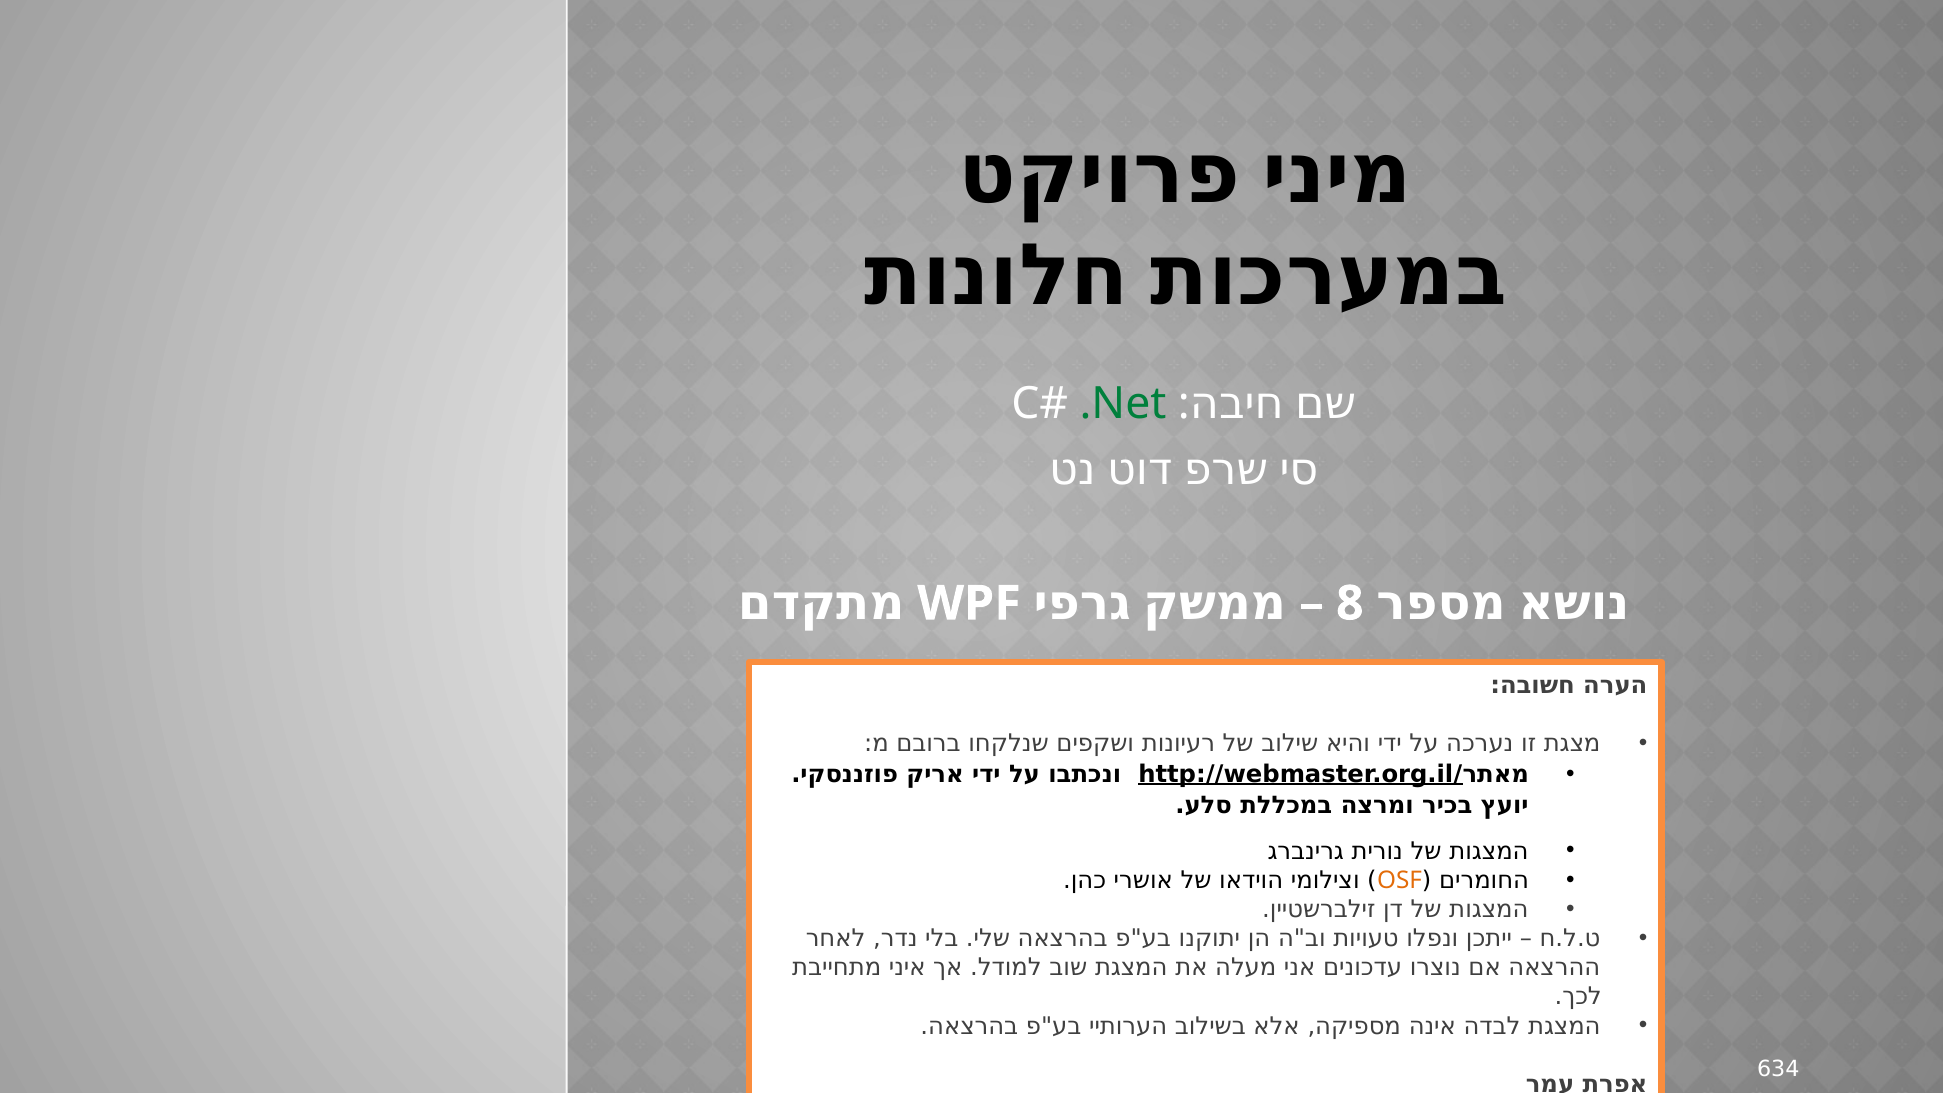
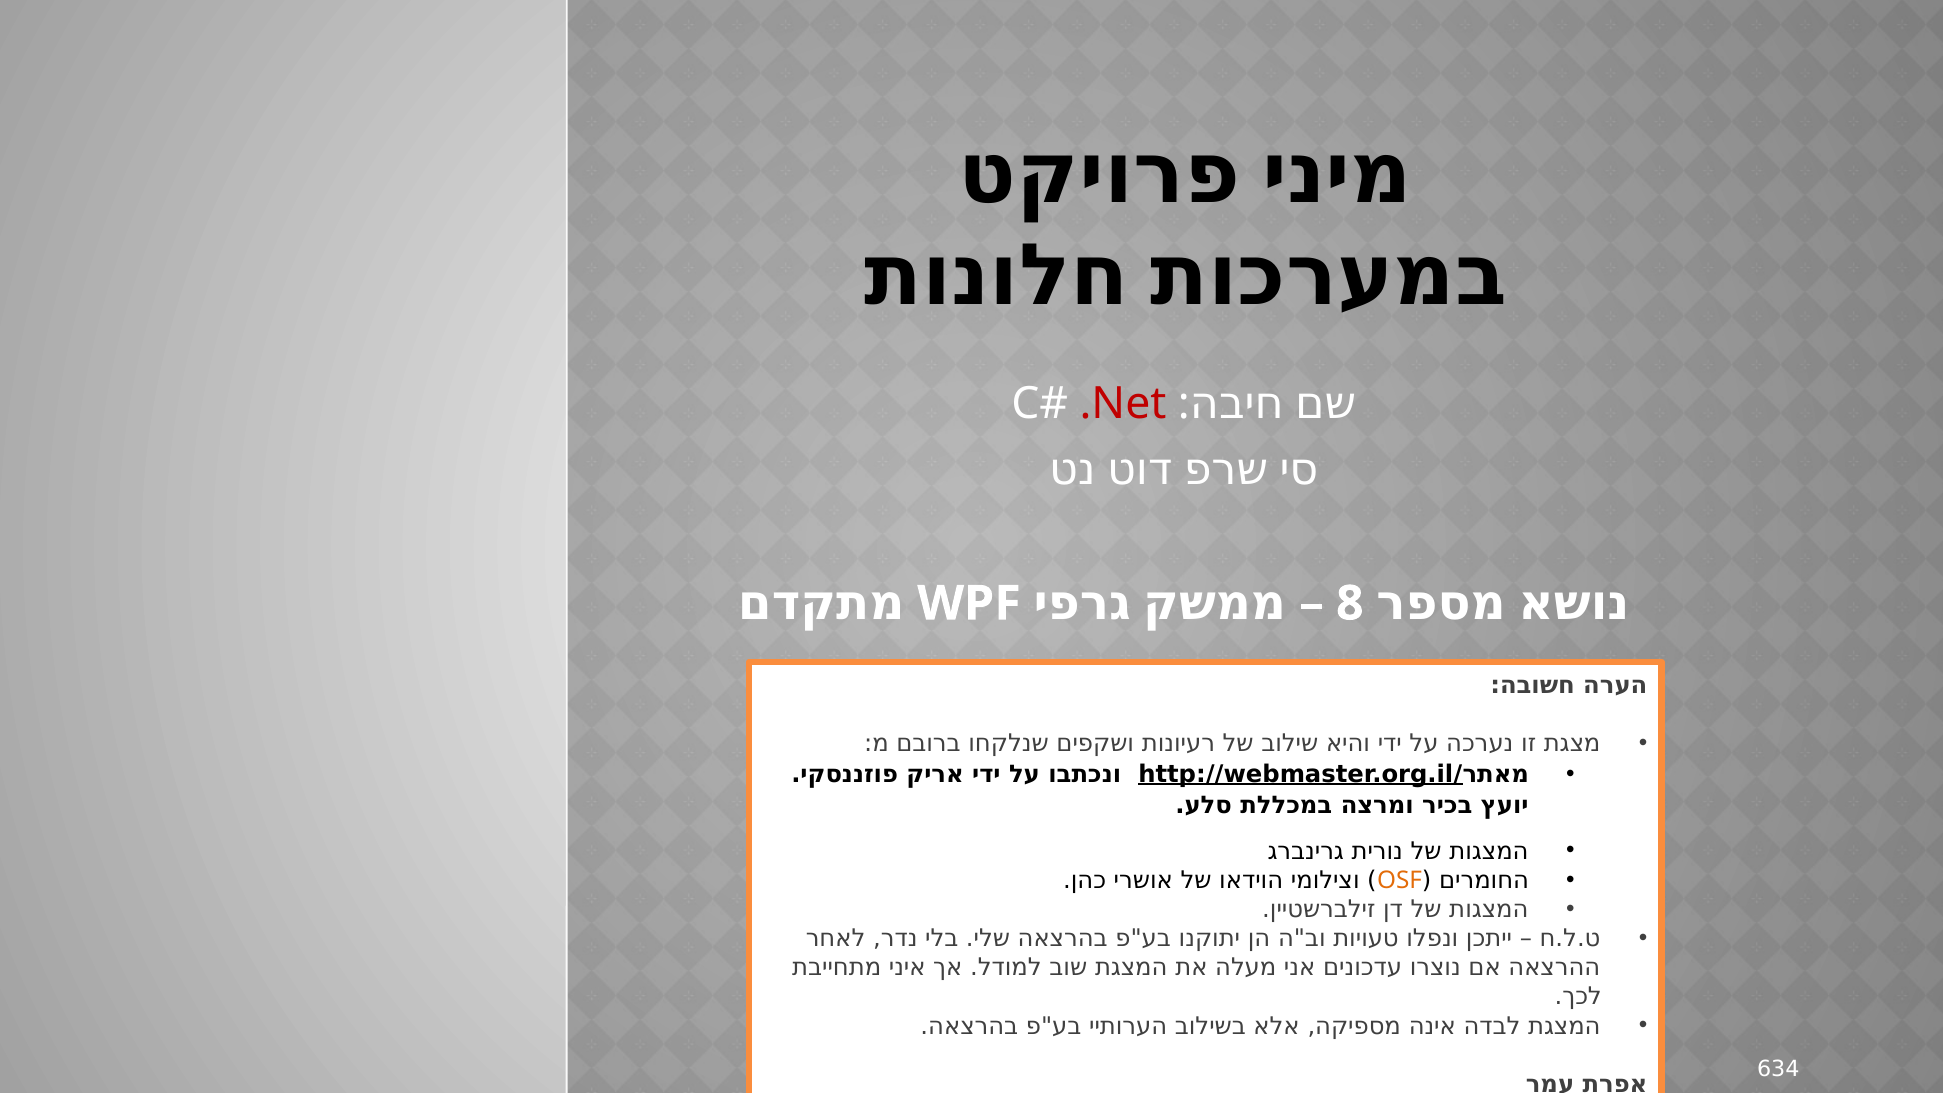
.Net colour: green -> red (1123, 404)
